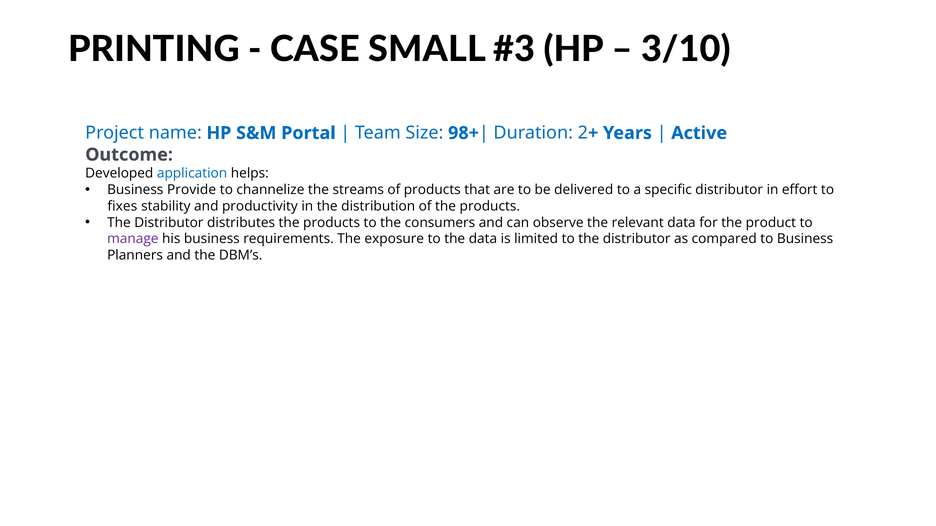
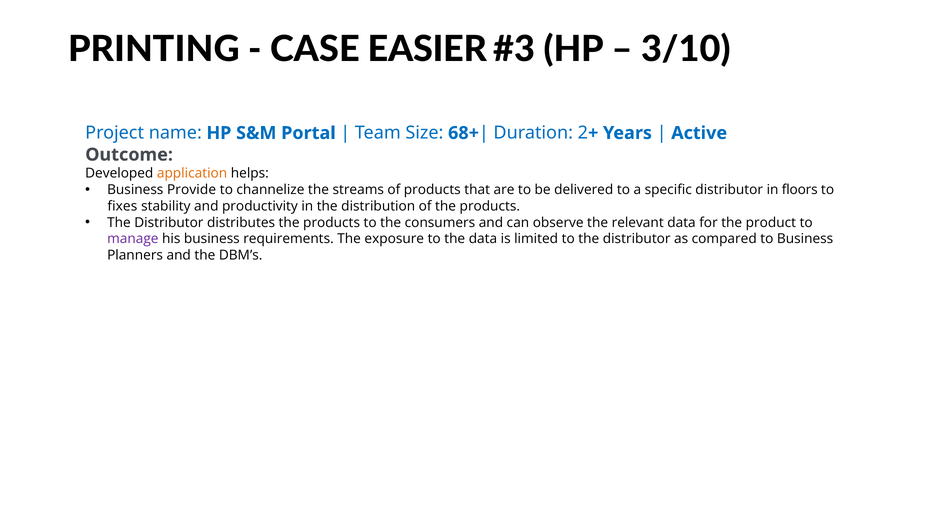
SMALL: SMALL -> EASIER (427, 50)
98+: 98+ -> 68+ (464, 133)
application colour: blue -> orange (192, 174)
effort: effort -> floors (800, 190)
